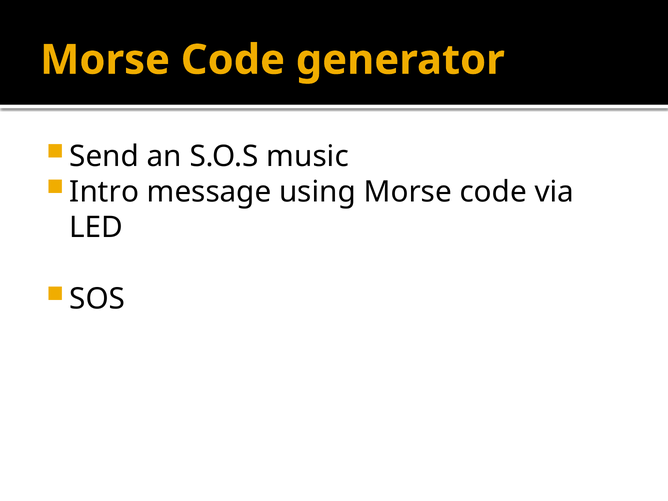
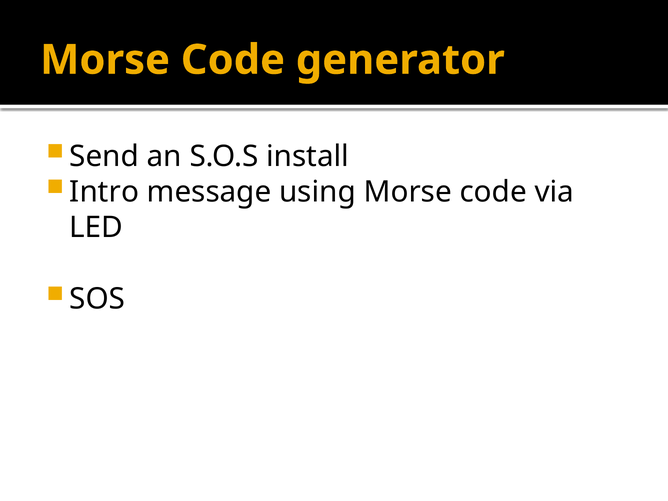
music: music -> install (308, 156)
